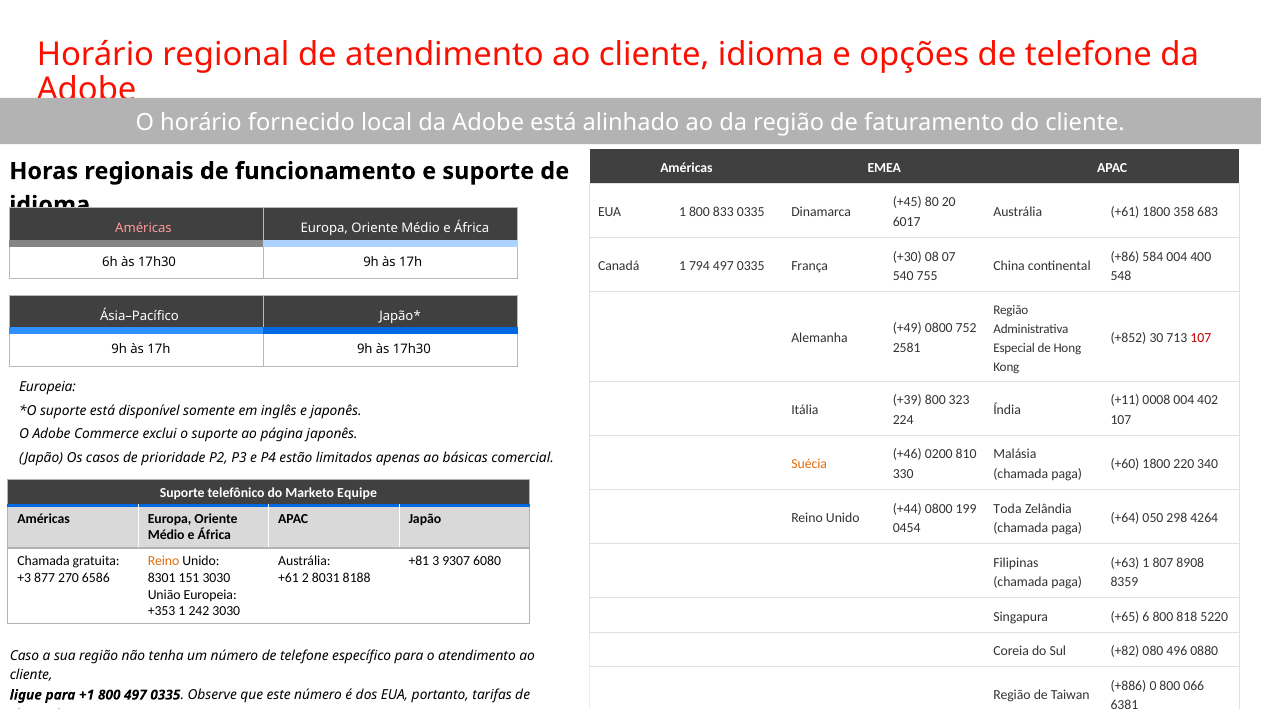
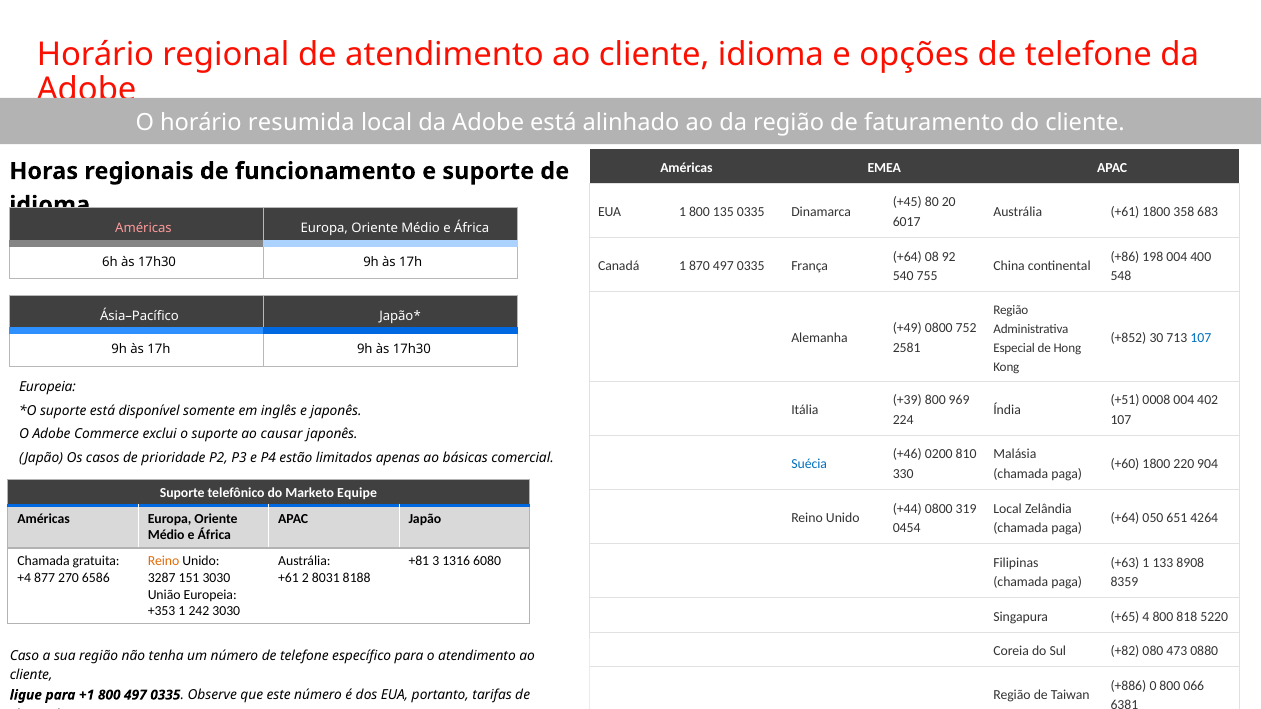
fornecido: fornecido -> resumida (301, 123)
833: 833 -> 135 (723, 212)
+30: +30 -> +64 (907, 257)
07: 07 -> 92 (949, 257)
584: 584 -> 198 (1153, 257)
794: 794 -> 870 (699, 266)
107 colour: red -> blue (1201, 338)
323: 323 -> 969 (959, 401)
+11: +11 -> +51 (1125, 401)
página: página -> causar (282, 434)
Suécia colour: orange -> blue (809, 464)
340: 340 -> 904 (1208, 464)
199: 199 -> 319 (966, 509)
Toda: Toda -> Local (1008, 509)
298: 298 -> 651 (1177, 518)
9307: 9307 -> 1316 (456, 561)
807: 807 -> 133 (1163, 563)
+3: +3 -> +4 (24, 578)
8301: 8301 -> 3287 (162, 578)
6: 6 -> 4 (1146, 617)
496: 496 -> 473 (1177, 651)
